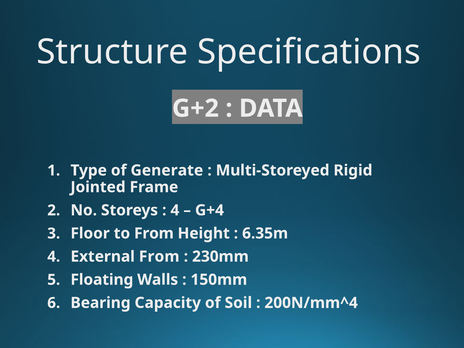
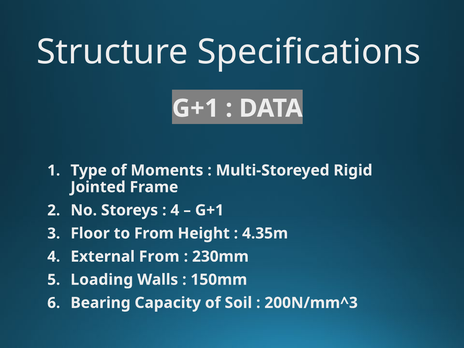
G+2: G+2 -> G+1 (195, 108)
Generate: Generate -> Moments (167, 170)
G+4: G+4 -> G+1 (209, 210)
6.35m: 6.35m -> 4.35m (265, 233)
Floating: Floating -> Loading (102, 280)
200N/mm^4: 200N/mm^4 -> 200N/mm^3 (311, 303)
